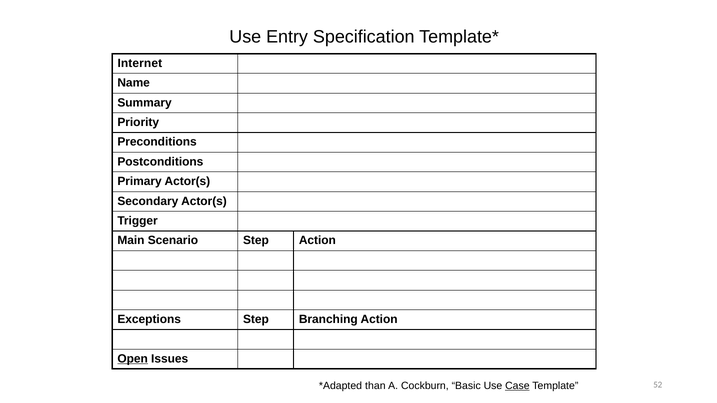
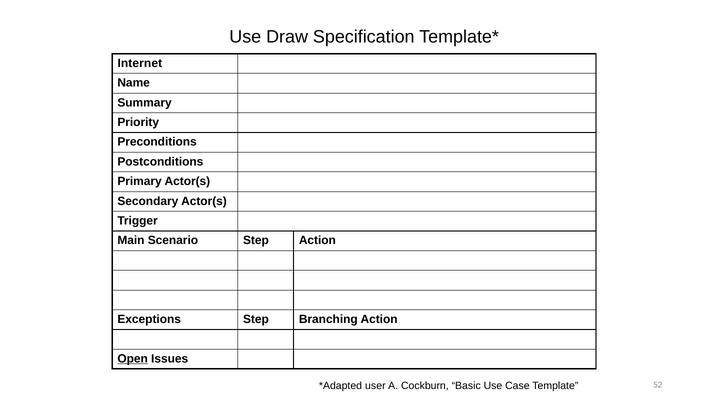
Entry: Entry -> Draw (287, 37)
than: than -> user (375, 386)
Case underline: present -> none (517, 386)
